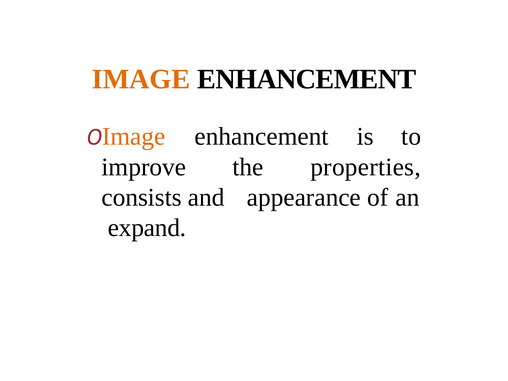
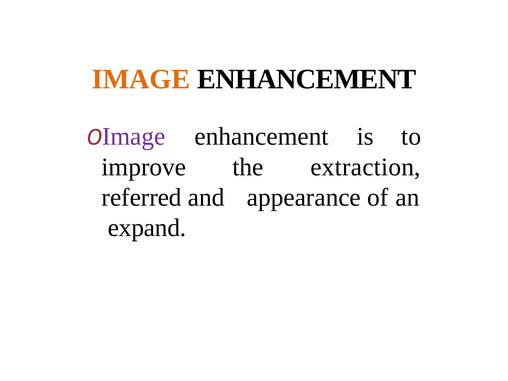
Image colour: orange -> purple (134, 136)
properties: properties -> extraction (366, 167)
consists: consists -> referred (142, 197)
